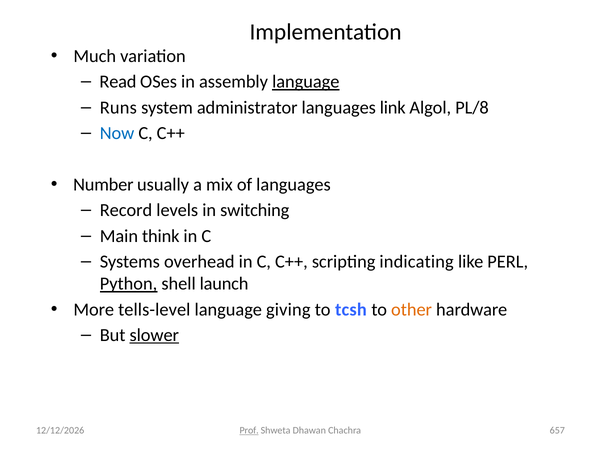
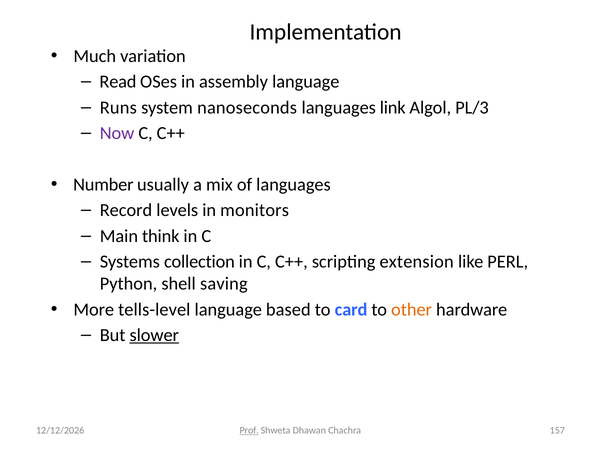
language underline: present -> none (306, 82)
administrator: administrator -> nanoseconds (247, 107)
PL/8: PL/8 -> PL/3 (472, 107)
Now colour: blue -> purple (117, 133)
switching: switching -> monitors (255, 210)
overhead: overhead -> collection (199, 262)
indicating: indicating -> extension (417, 262)
Python underline: present -> none (129, 284)
launch: launch -> saving (224, 284)
giving: giving -> based (288, 309)
tcsh: tcsh -> card (351, 309)
657: 657 -> 157 (557, 430)
